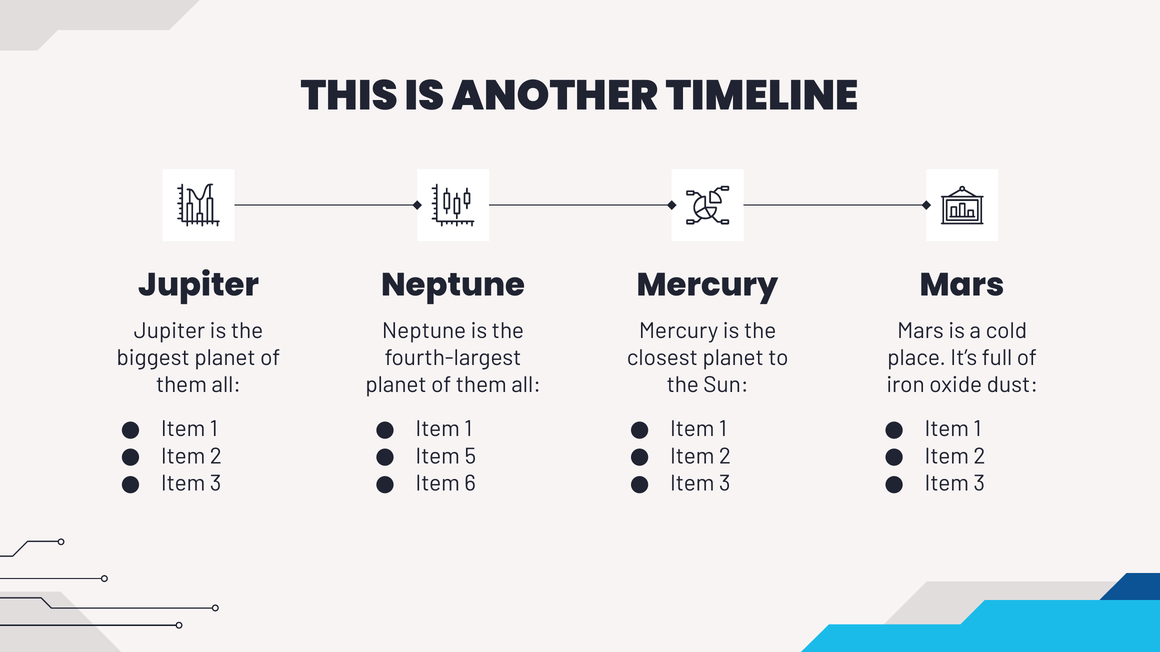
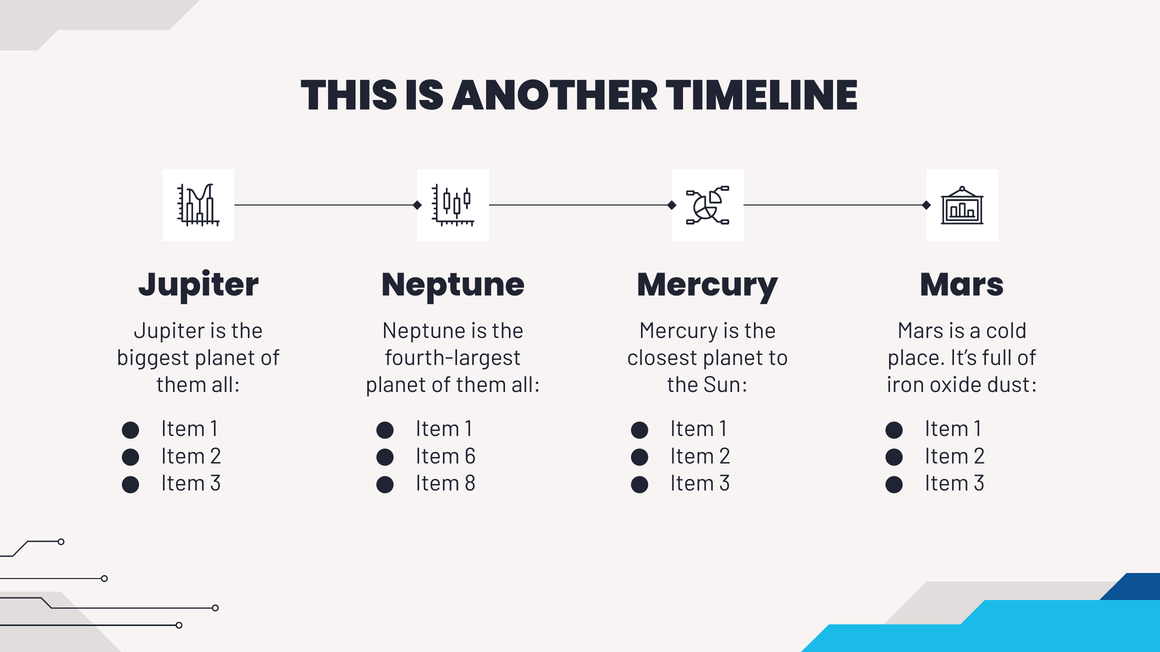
5: 5 -> 6 (470, 456)
6: 6 -> 8 (470, 484)
